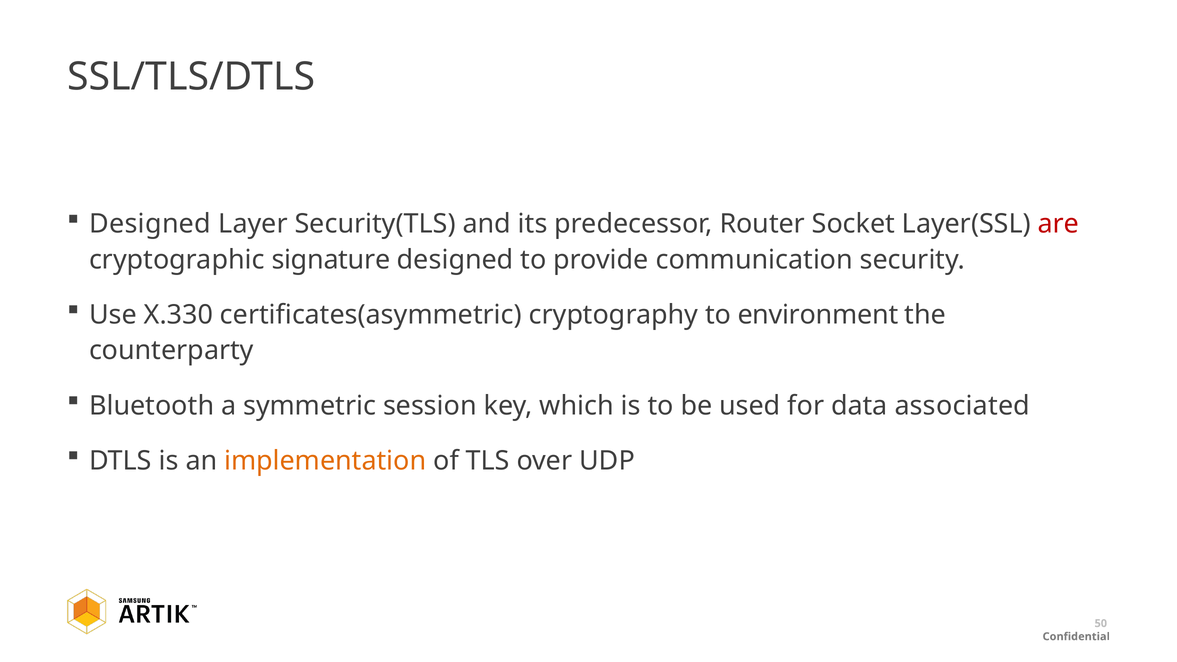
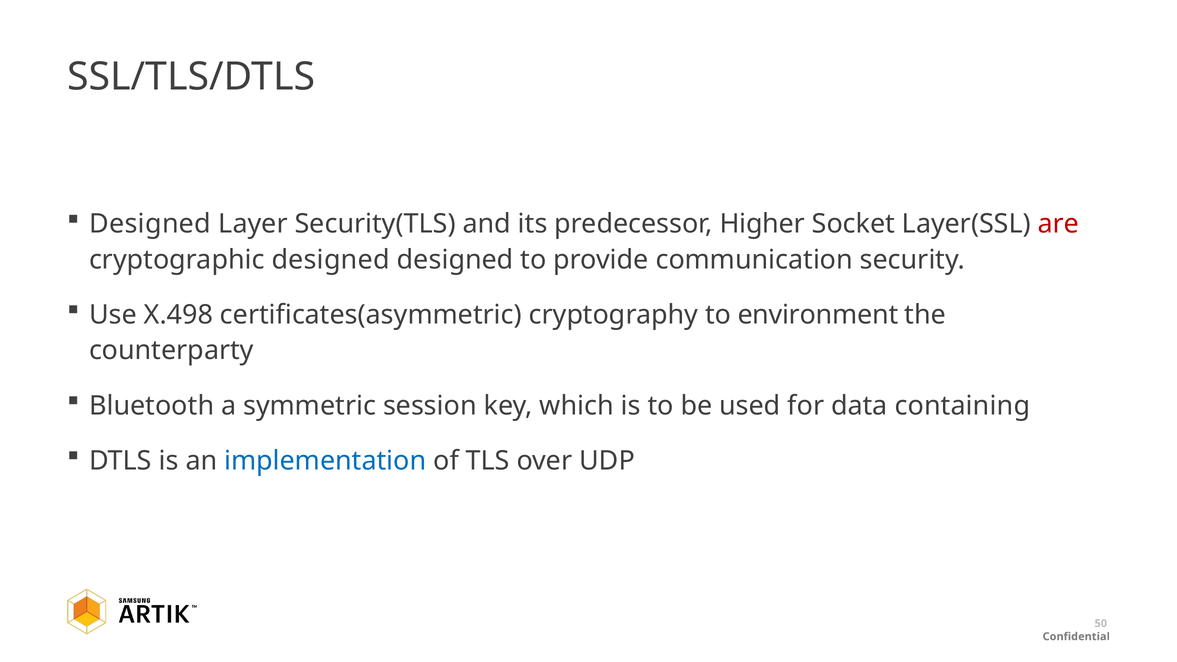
Router: Router -> Higher (762, 224)
cryptographic signature: signature -> designed (331, 260)
X.330: X.330 -> X.498 (178, 315)
associated: associated -> containing (962, 406)
implementation colour: orange -> blue (325, 461)
